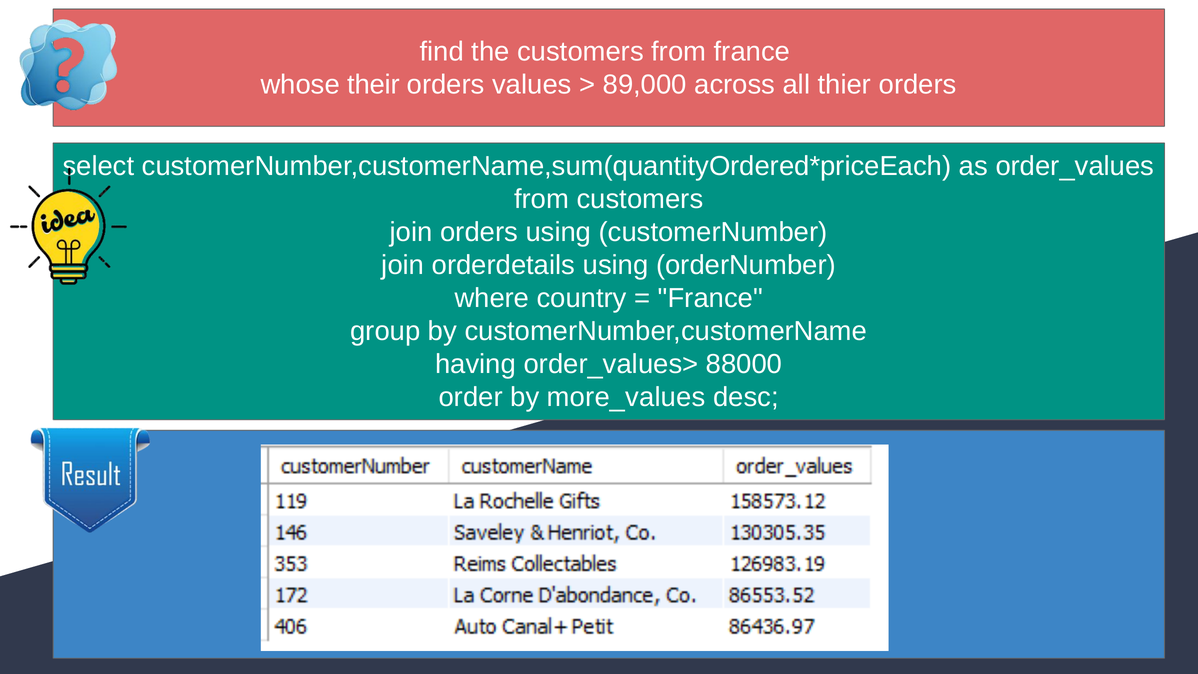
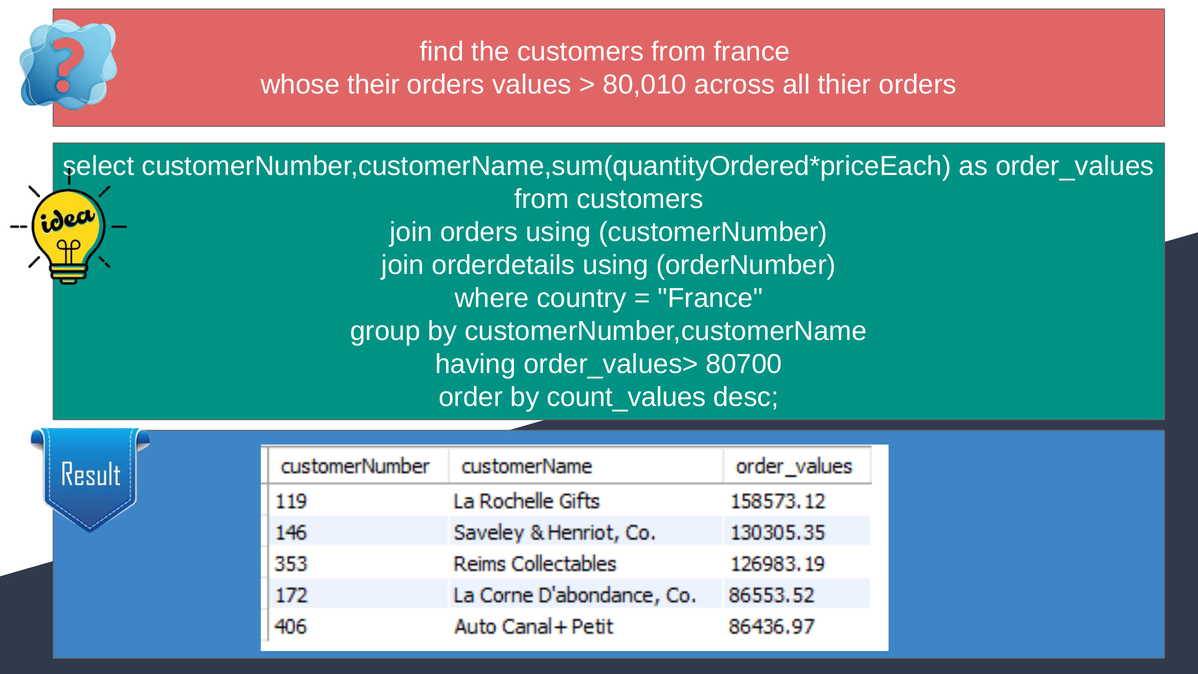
89,000: 89,000 -> 80,010 (645, 84)
88000: 88000 -> 80700 (744, 364)
more_values: more_values -> count_values (626, 397)
